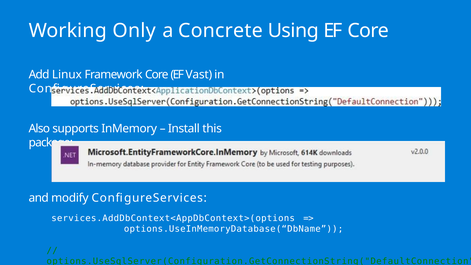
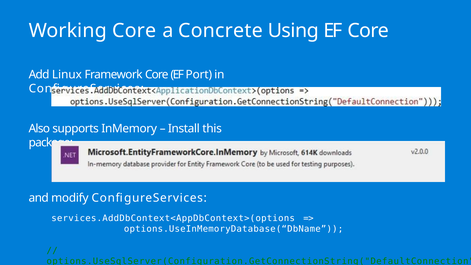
Working Only: Only -> Core (134, 31)
Vast: Vast -> Port (199, 74)
